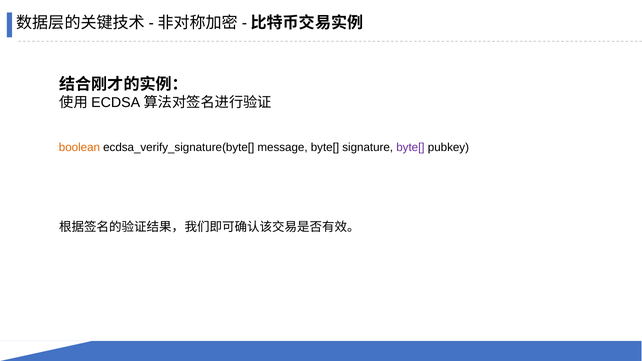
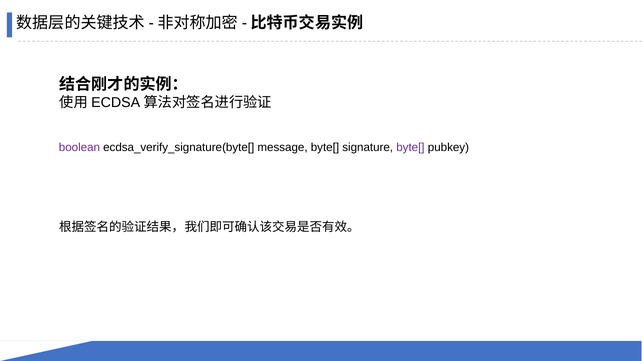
boolean colour: orange -> purple (79, 148)
